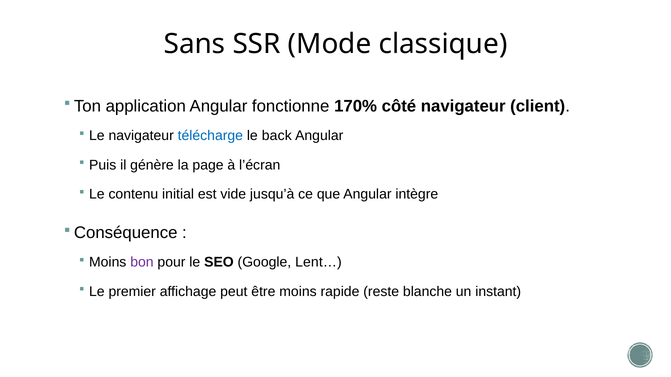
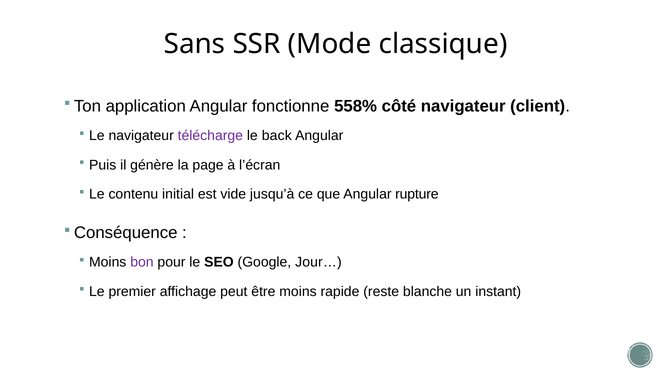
170%: 170% -> 558% (356, 106)
télécharge colour: blue -> purple (210, 136)
intègre: intègre -> rupture (417, 195)
Lent…: Lent… -> Jour… (318, 262)
